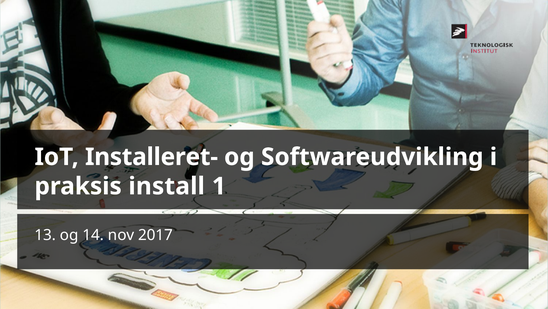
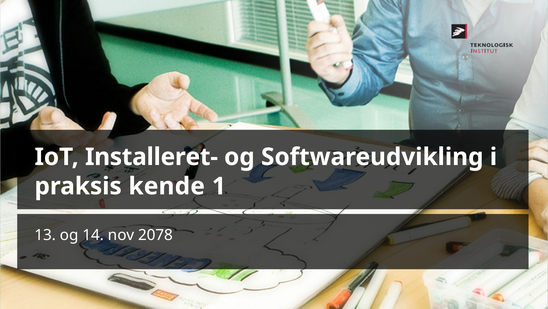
install: install -> kende (167, 186)
2017: 2017 -> 2078 (155, 234)
